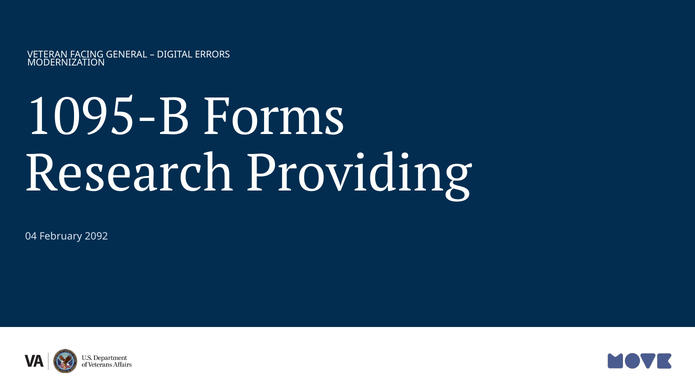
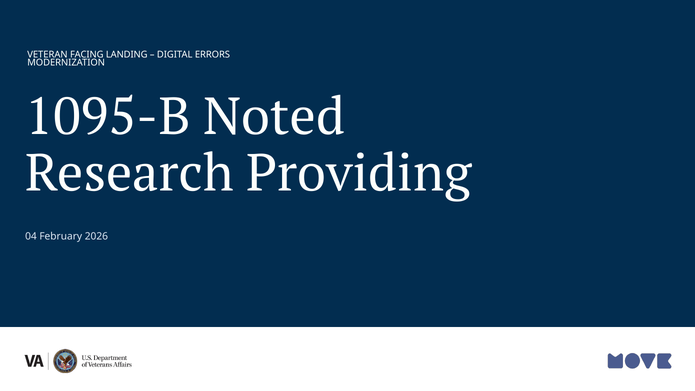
GENERAL: GENERAL -> LANDING (127, 54)
Forms: Forms -> Noted (274, 117)
2092: 2092 -> 2026 (96, 236)
